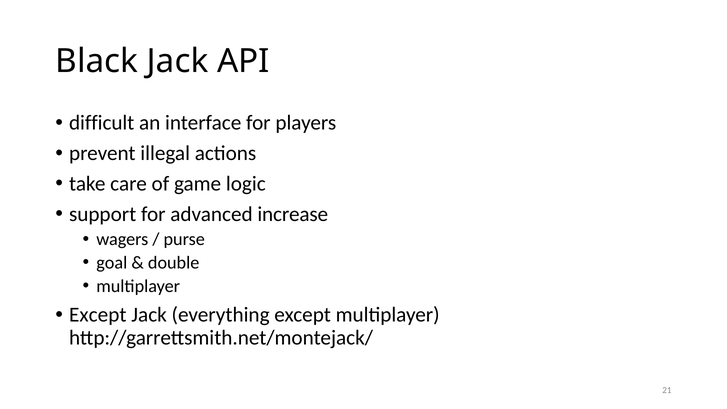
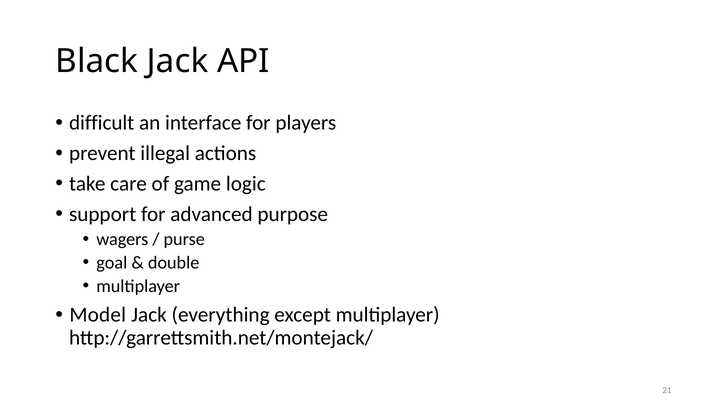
increase: increase -> purpose (293, 214)
Except: Except -> Model (98, 315)
